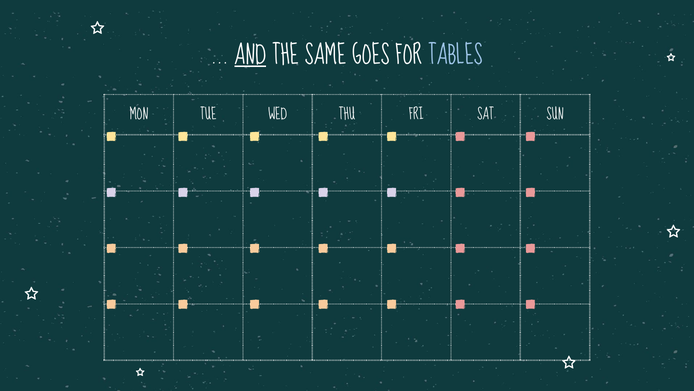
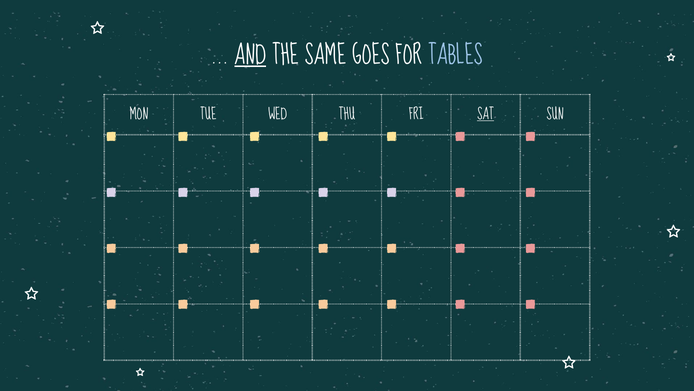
SAT underline: none -> present (486, 115)
